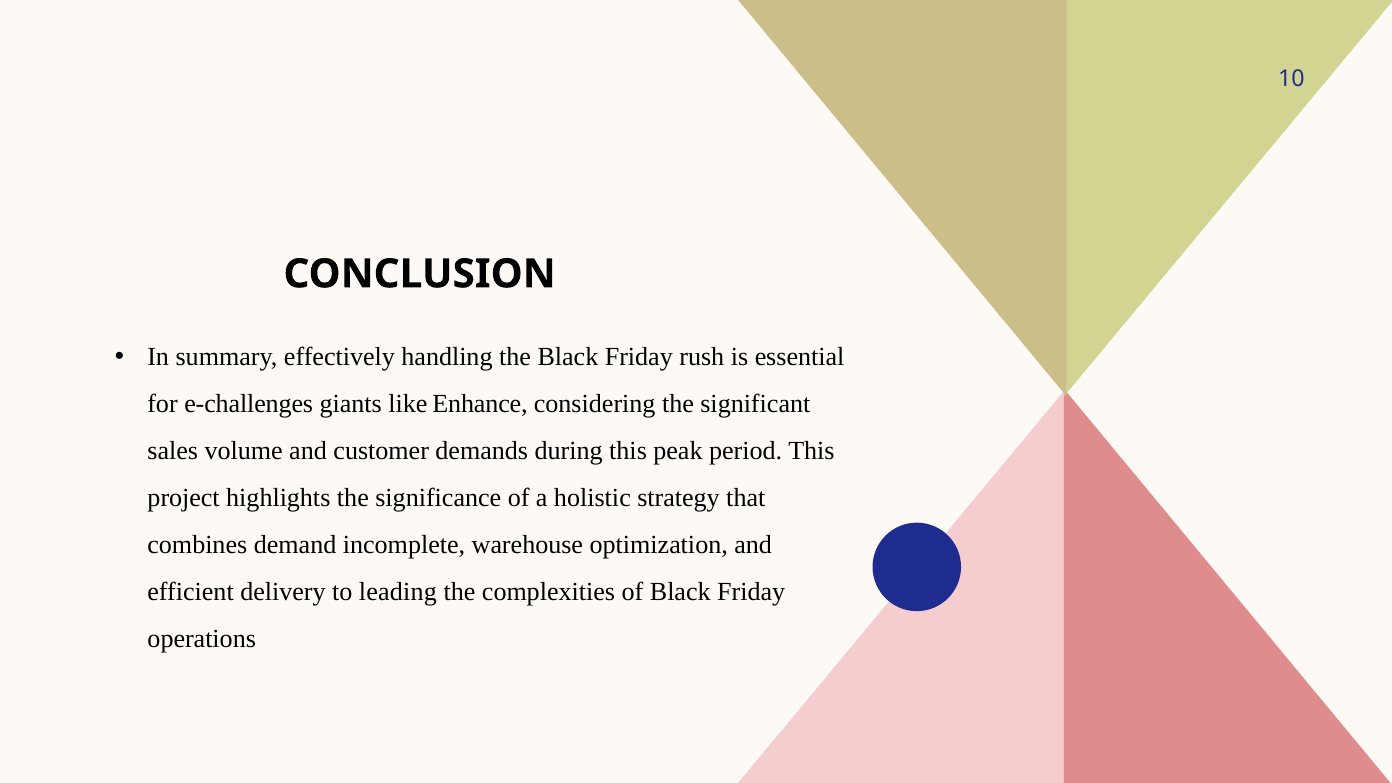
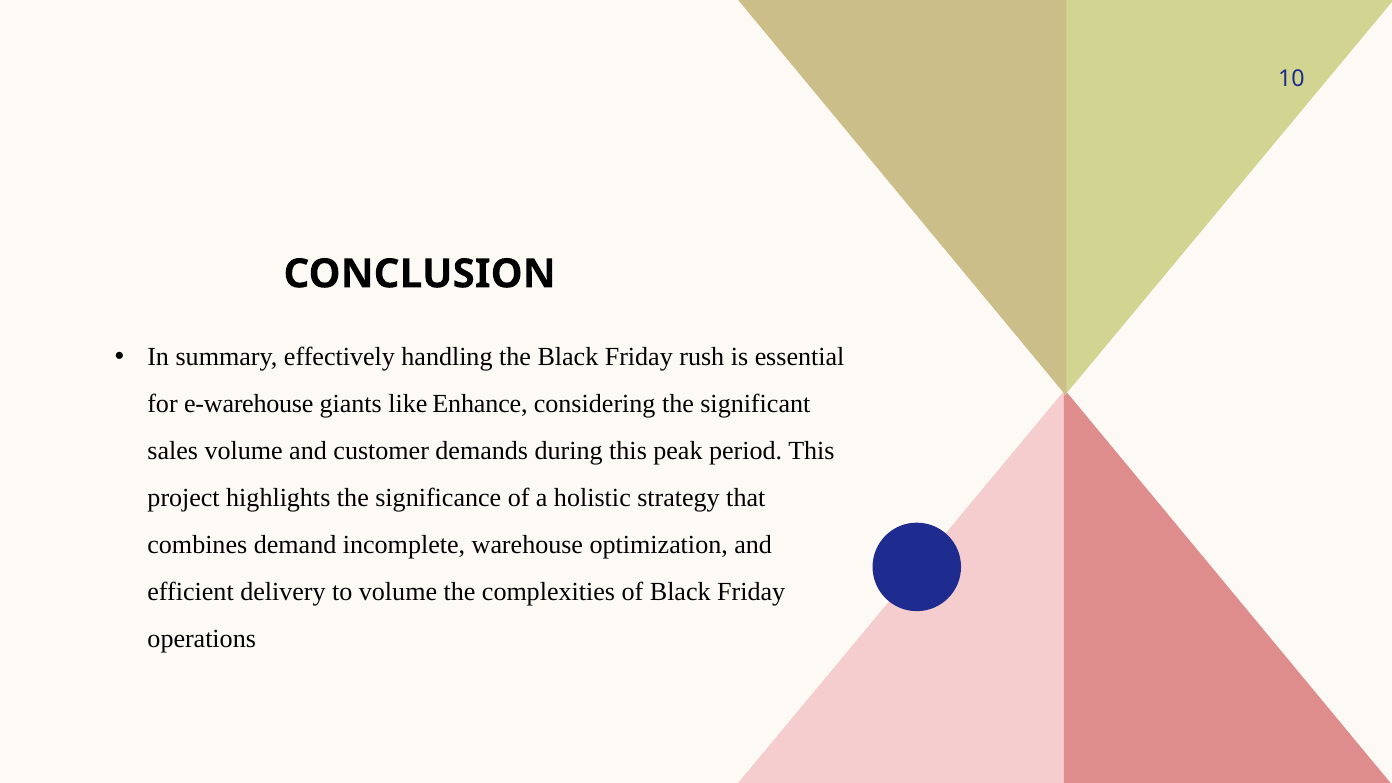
e-challenges: e-challenges -> e-warehouse (249, 404)
to leading: leading -> volume (398, 592)
